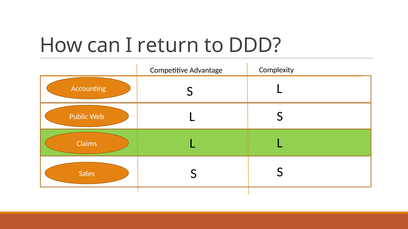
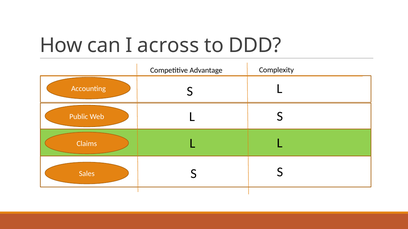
return: return -> across (168, 46)
